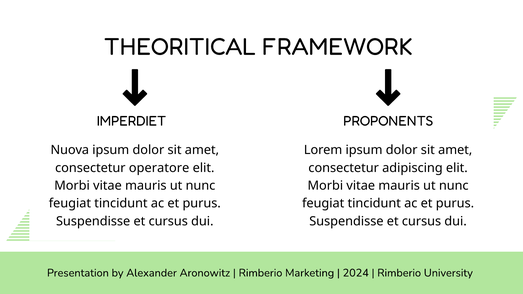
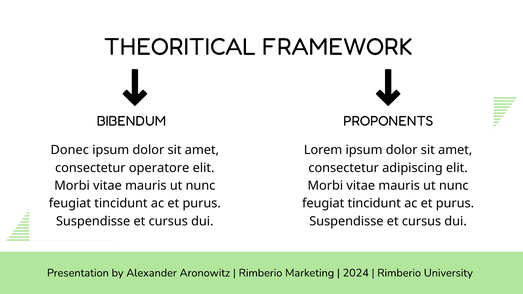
IMPERDIET: IMPERDIET -> BIBENDUM (131, 121)
Nuova: Nuova -> Donec (70, 150)
